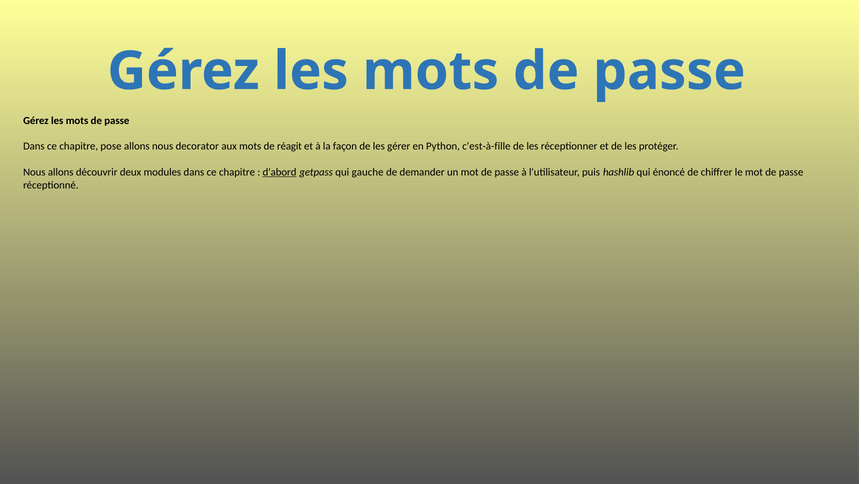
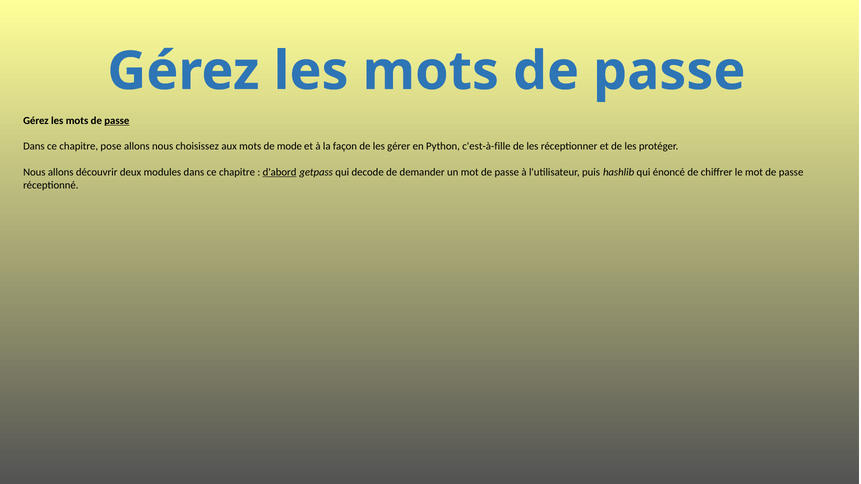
passe underline: none -> present (117, 121)
decorator: decorator -> choisissez (197, 146)
réagit: réagit -> mode (289, 146)
gauche: gauche -> decode (368, 172)
